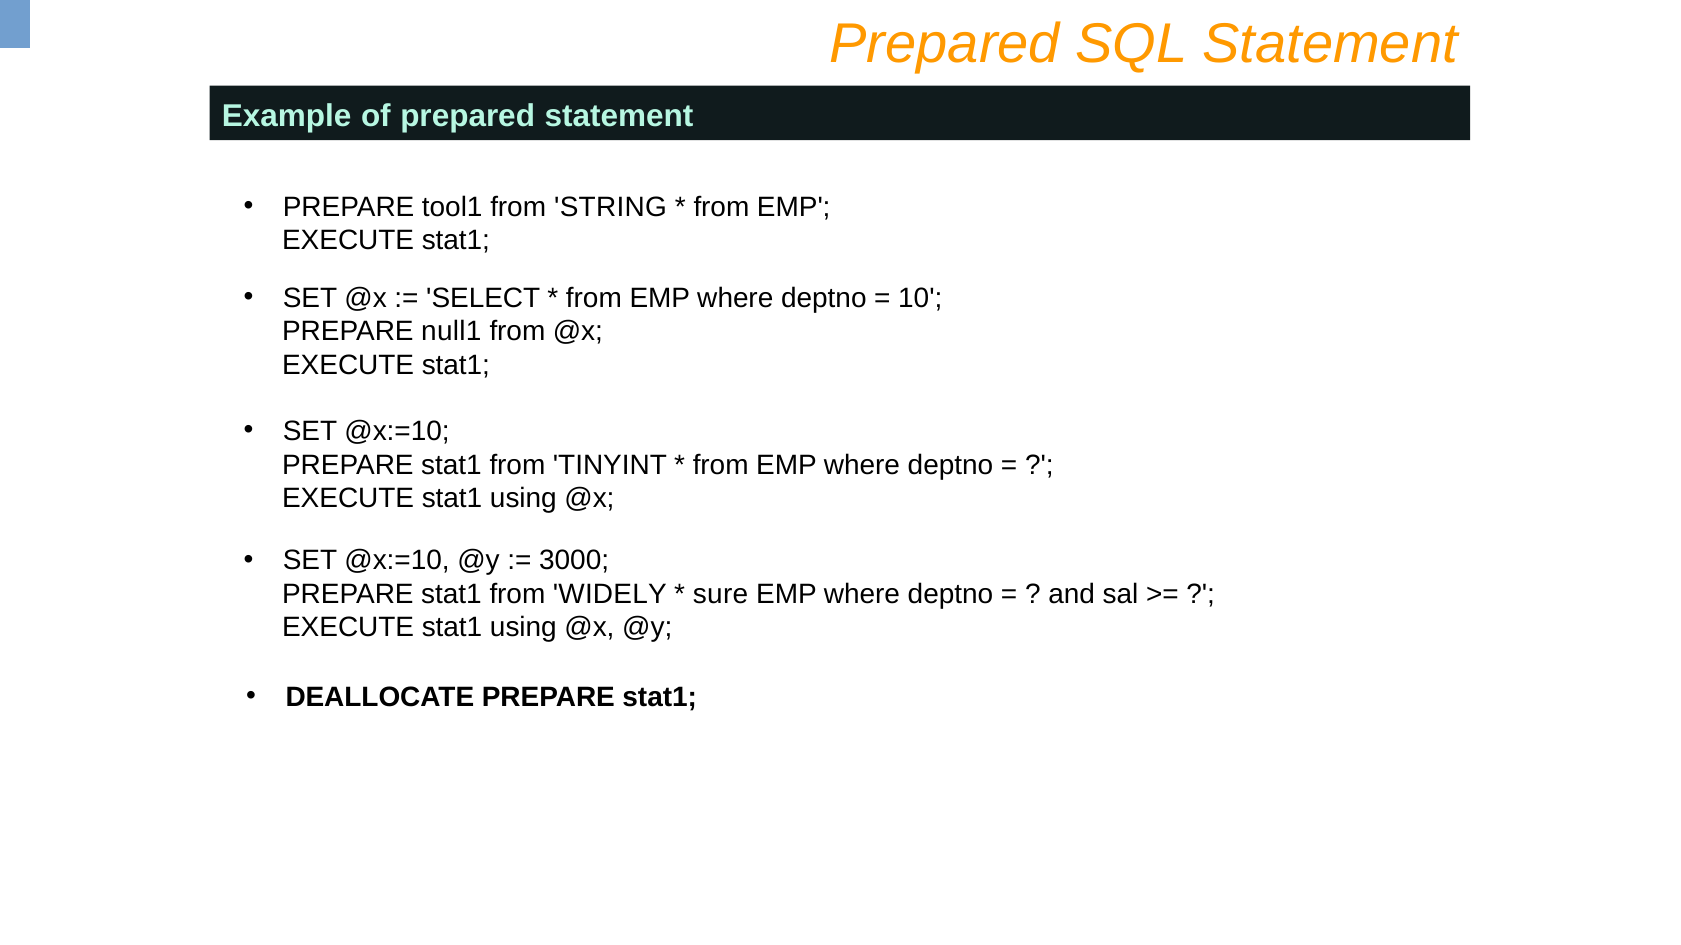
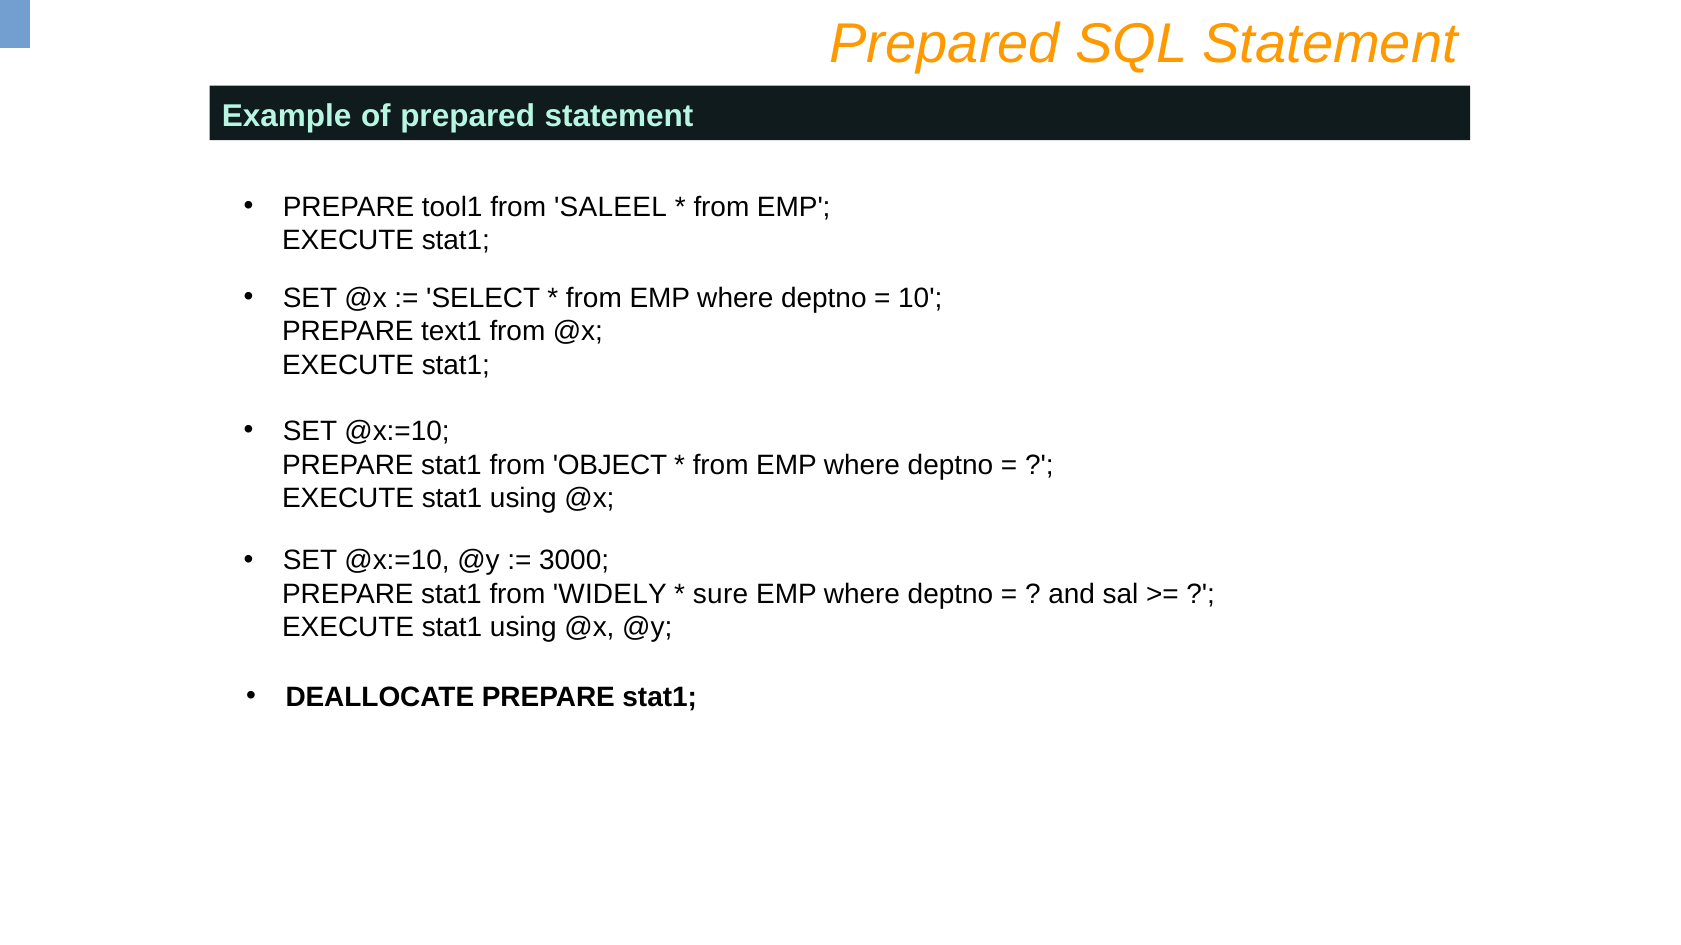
STRING: STRING -> SALEEL (610, 207)
null1: null1 -> text1 (451, 332)
TINYINT: TINYINT -> OBJECT (610, 465)
